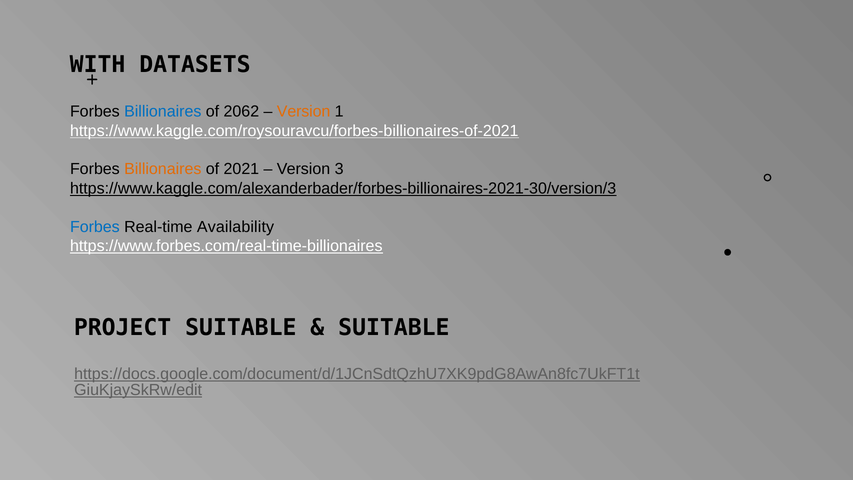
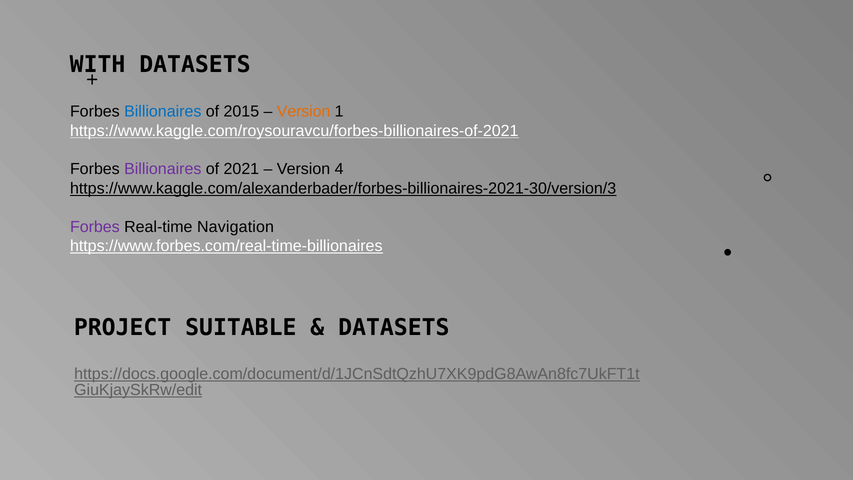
2062: 2062 -> 2015 (241, 111)
Billionaires colour: orange -> purple (163, 169)
3: 3 -> 4 (339, 169)
Forbes colour: blue -> purple (95, 227)
Availability: Availability -> Navigation (236, 227)
SUITABLE: SUITABLE -> DATASETS (394, 327)
